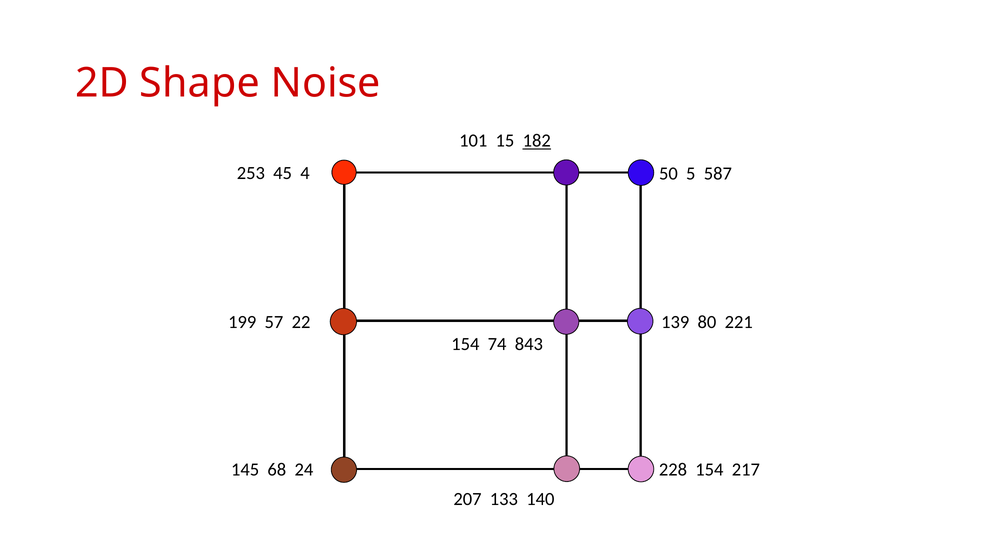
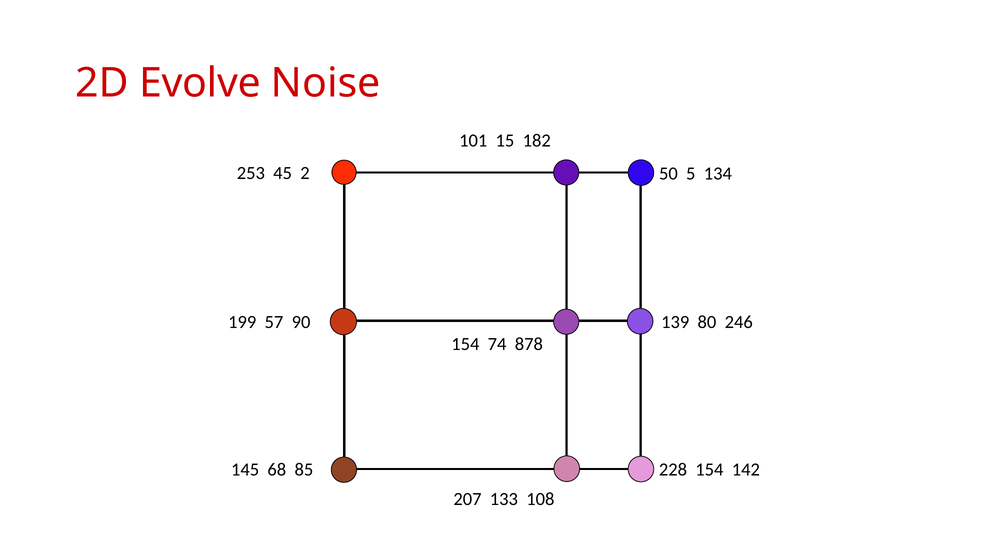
Shape: Shape -> Evolve (200, 83)
182 underline: present -> none (537, 141)
4: 4 -> 2 (305, 173)
587: 587 -> 134 (718, 174)
22: 22 -> 90 (301, 322)
221: 221 -> 246 (739, 322)
843: 843 -> 878 (529, 344)
24: 24 -> 85 (304, 469)
217: 217 -> 142 (746, 470)
140: 140 -> 108 (540, 499)
